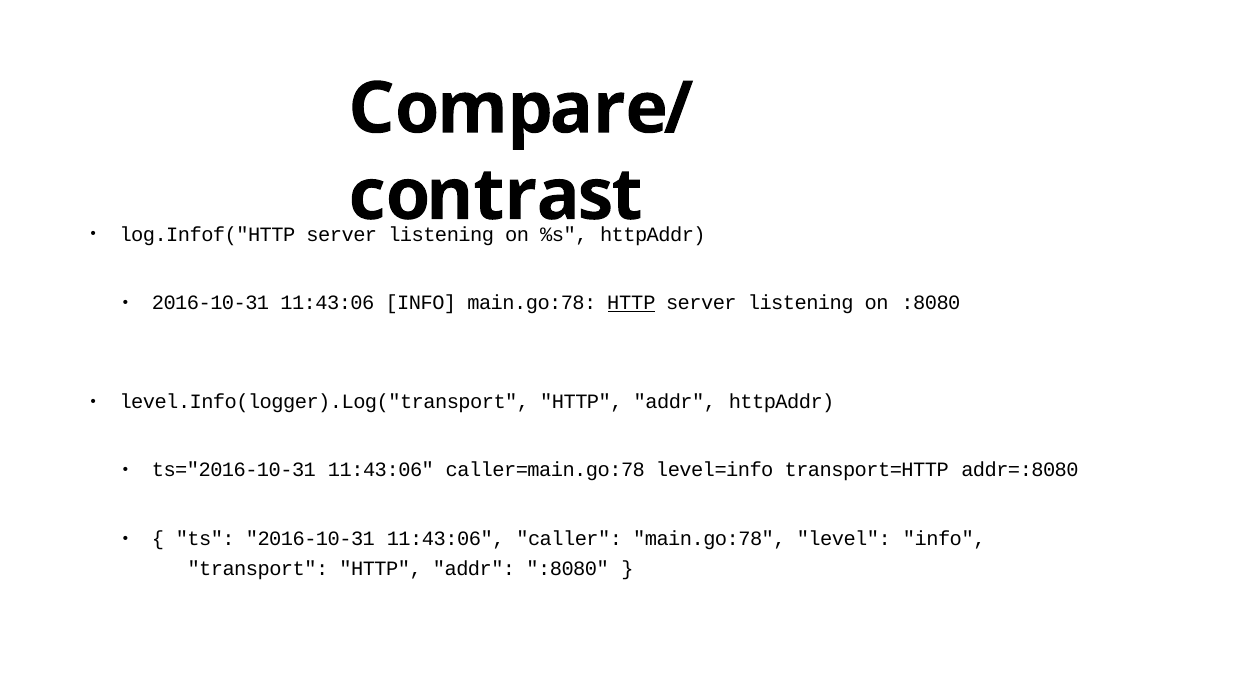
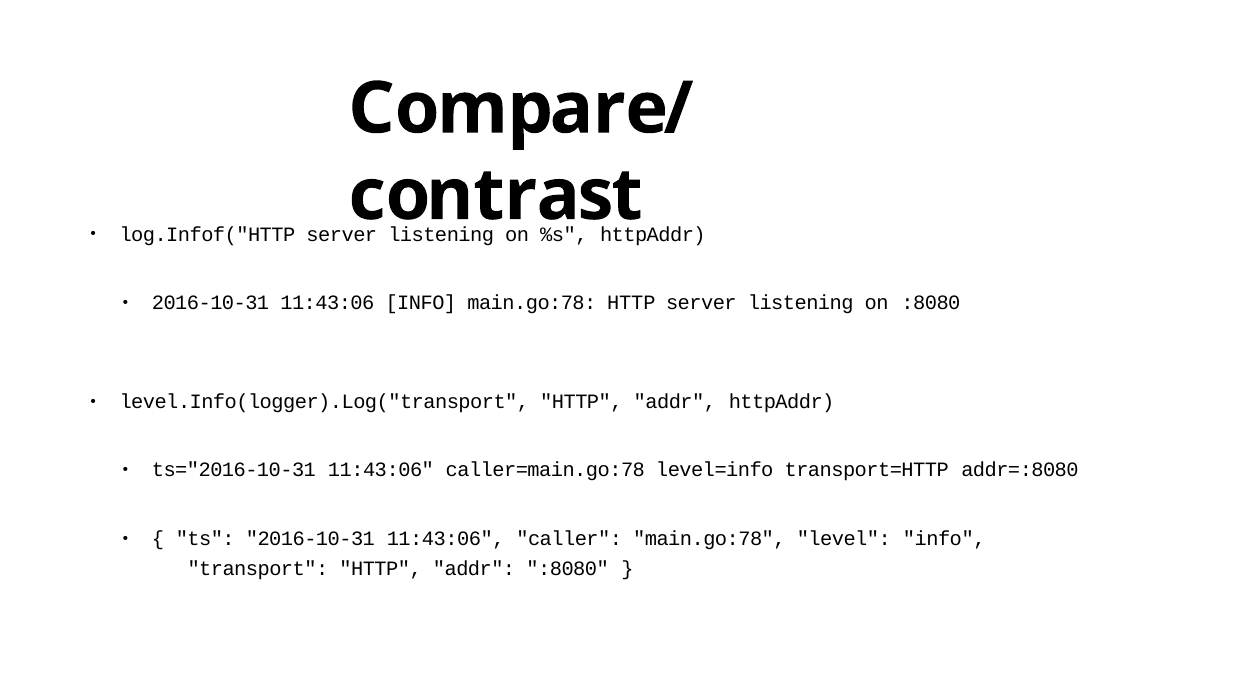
HTTP underline: present -> none (631, 303)
